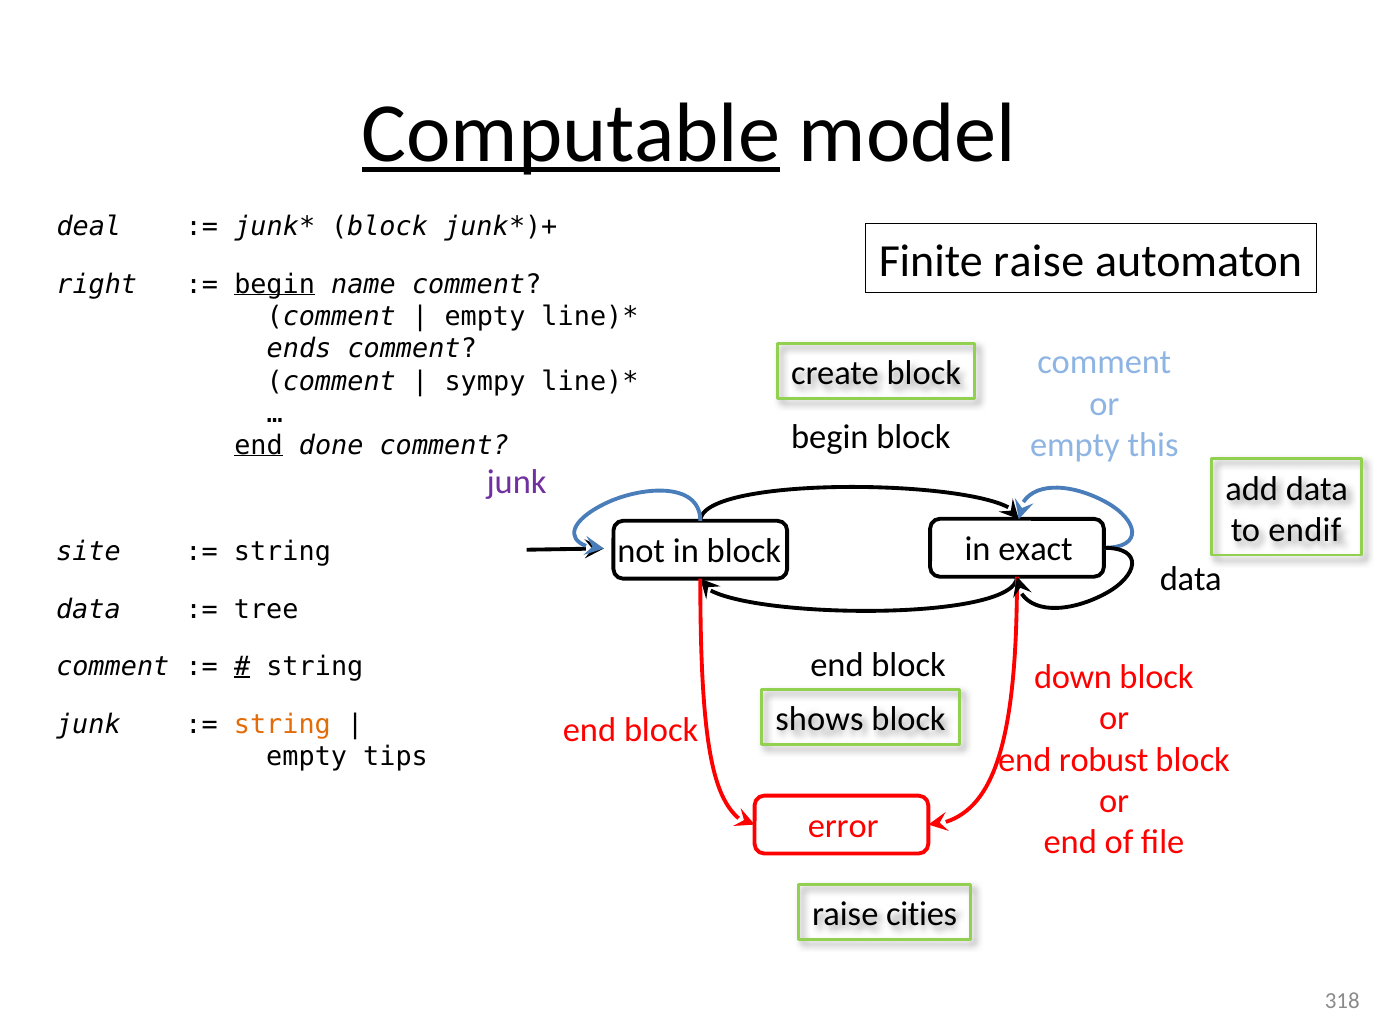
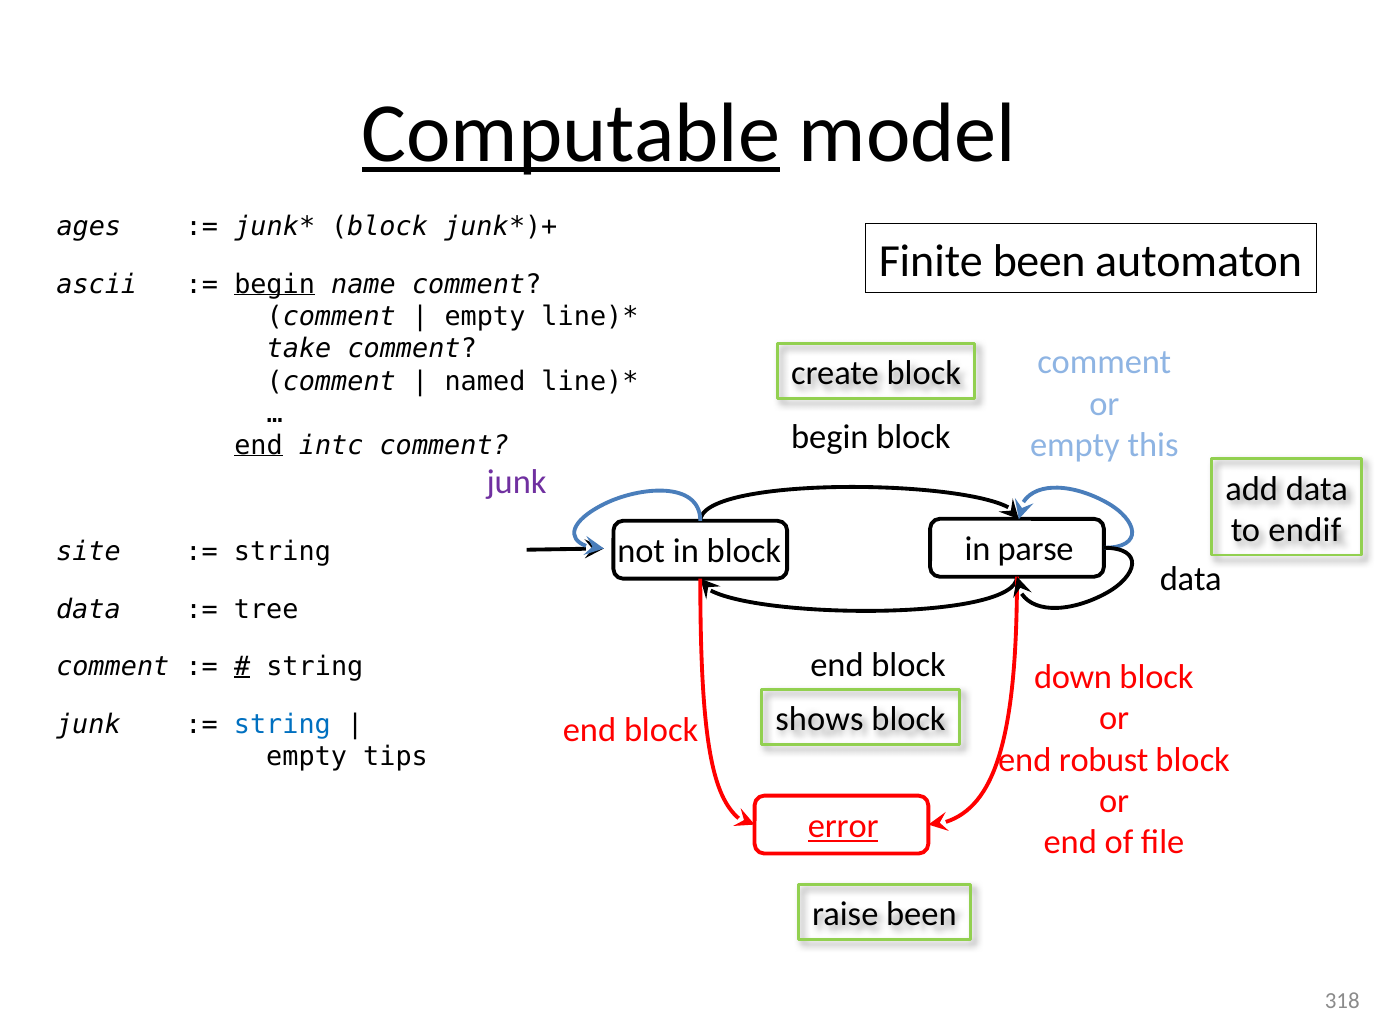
deal: deal -> ages (89, 227)
Finite raise: raise -> been (1039, 261)
right: right -> ascii (97, 285)
ends: ends -> take (299, 349)
sympy: sympy -> named (485, 381)
done: done -> intc (331, 446)
exact: exact -> parse (1036, 549)
string colour: orange -> blue (282, 725)
error underline: none -> present (843, 826)
raise cities: cities -> been (921, 915)
